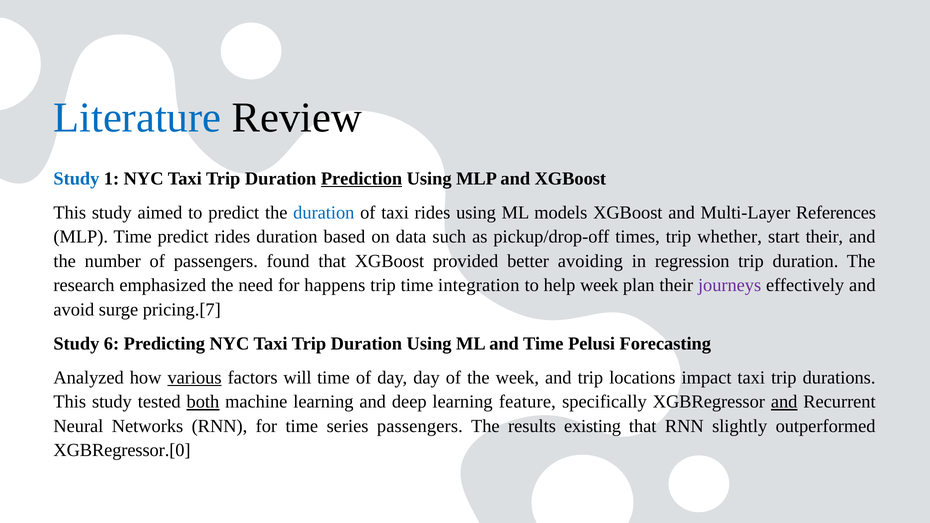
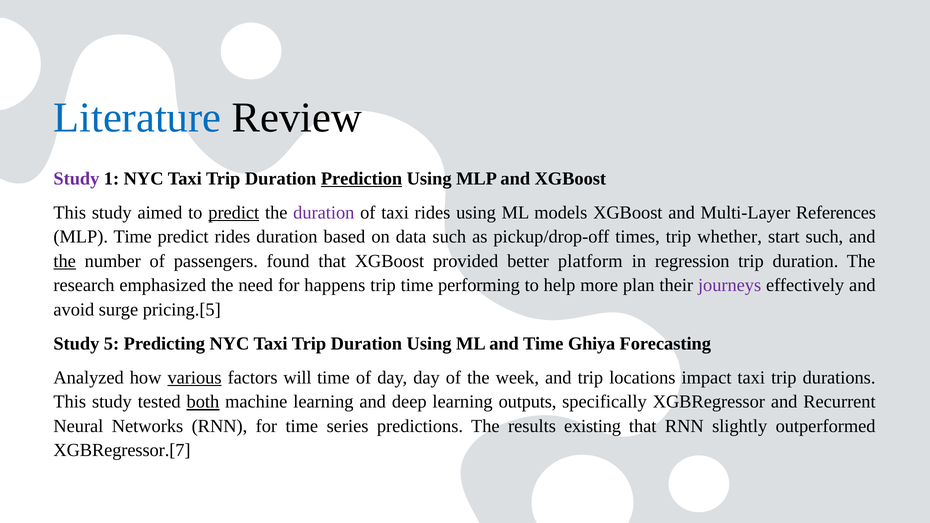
Study colour: blue -> purple (76, 179)
predict underline: none -> present (234, 213)
duration colour: blue -> purple (324, 213)
start their: their -> such (824, 237)
the underline: none -> present (65, 261)
avoiding: avoiding -> platform (590, 261)
integration: integration -> performing (479, 285)
help week: week -> more (599, 285)
pricing.[7: pricing.[7 -> pricing.[5 (182, 310)
6: 6 -> 5 (112, 344)
Pelusi: Pelusi -> Ghiya (592, 344)
feature: feature -> outputs (528, 402)
and underline: present -> none (784, 402)
series passengers: passengers -> predictions (420, 426)
XGBRegressor.[0: XGBRegressor.[0 -> XGBRegressor.[7 (122, 451)
